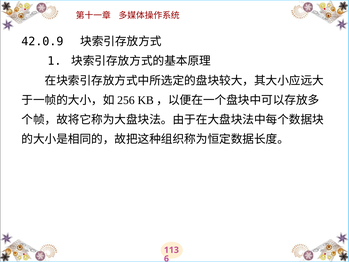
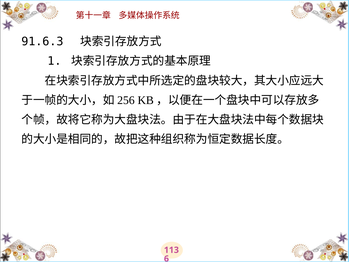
42.0.9: 42.0.9 -> 91.6.3 (42, 42)
